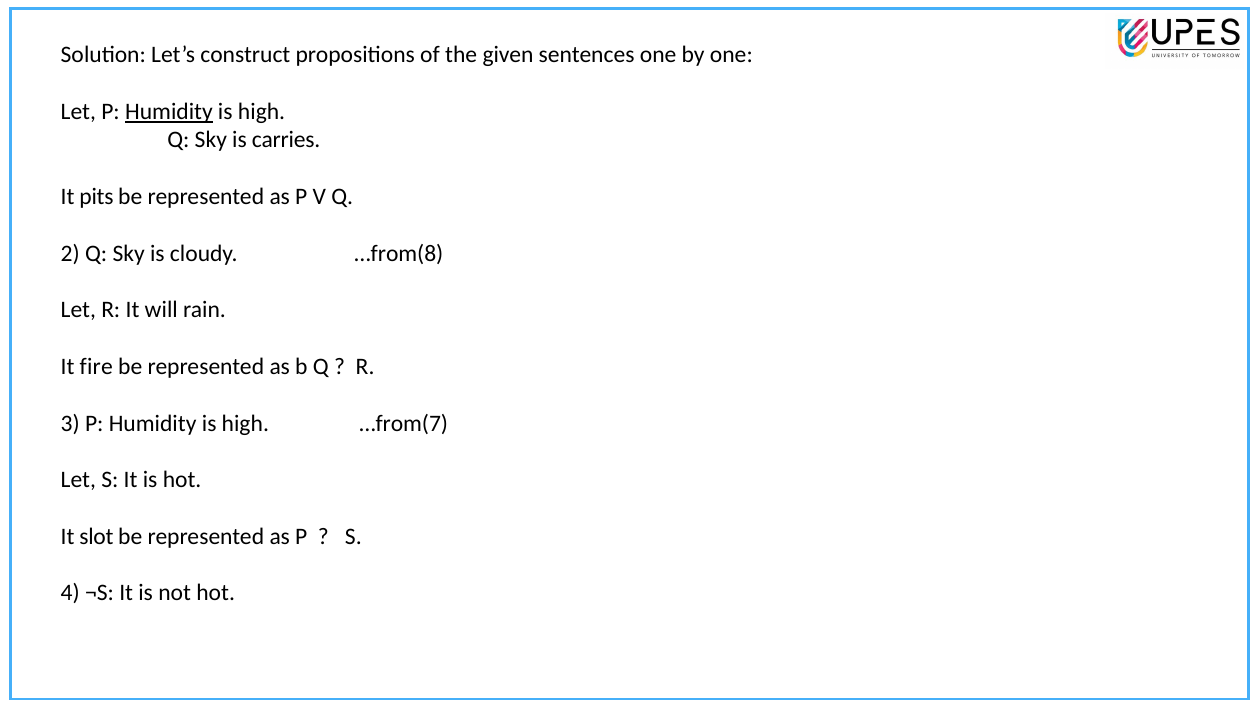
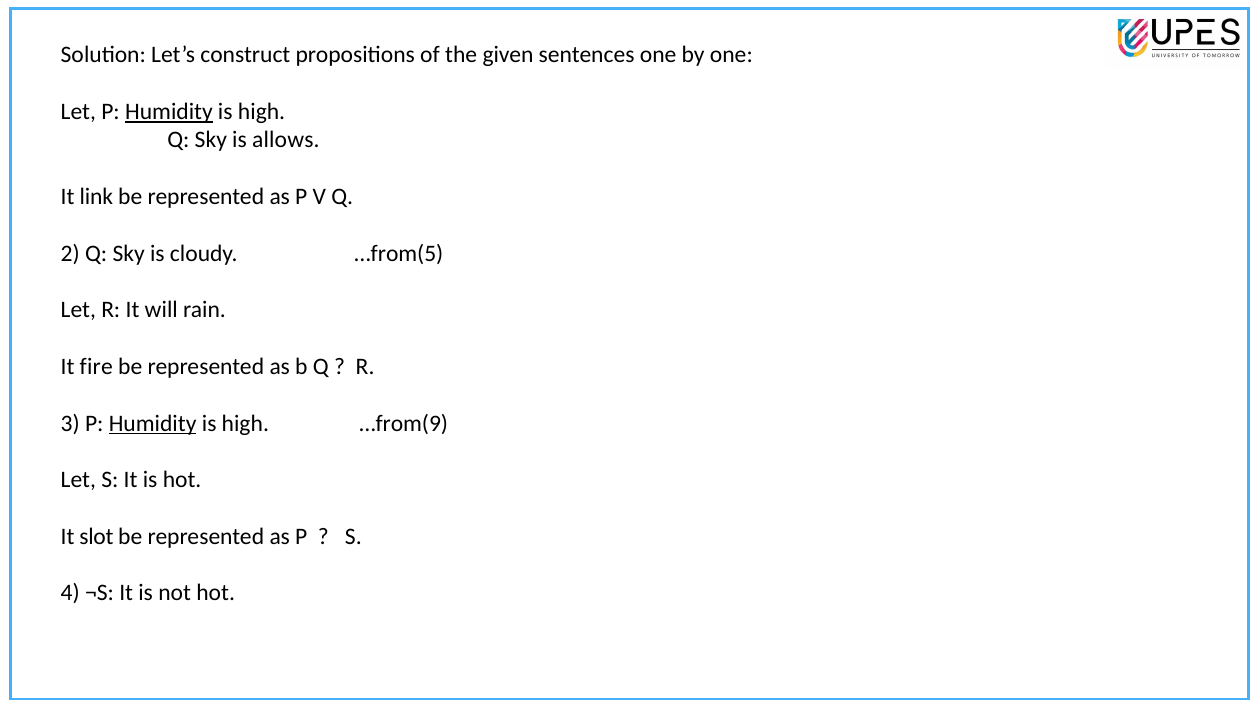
carries: carries -> allows (286, 140)
pits: pits -> link (96, 197)
…from(8: …from(8 -> …from(5 (399, 253)
Humidity underline: none -> present (153, 423)
…from(7: …from(7 -> …from(9 (404, 423)
